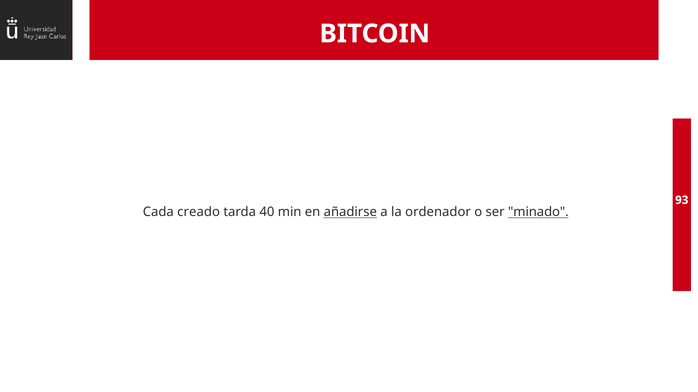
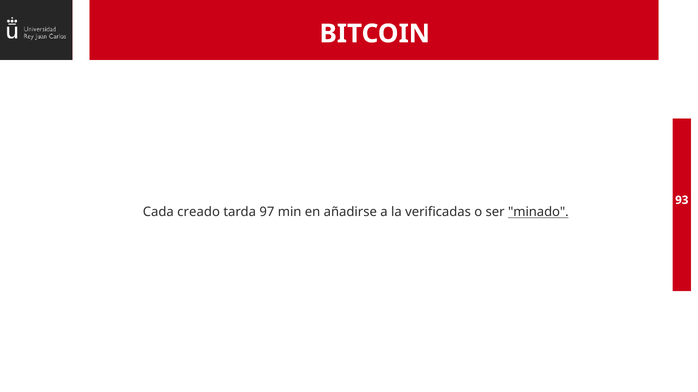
40: 40 -> 97 (267, 212)
añadirse underline: present -> none (350, 212)
ordenador: ordenador -> verificadas (438, 212)
